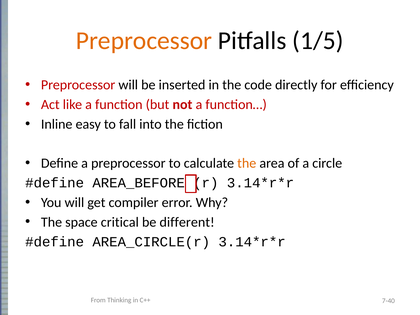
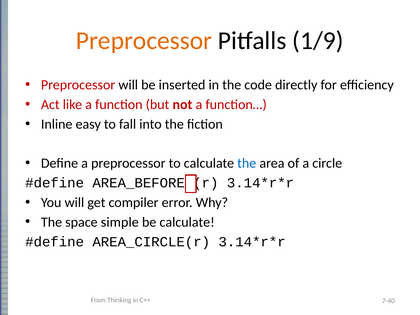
1/5: 1/5 -> 1/9 (318, 41)
the colour: orange -> blue (247, 163)
critical: critical -> simple (120, 222)
be different: different -> calculate (187, 222)
